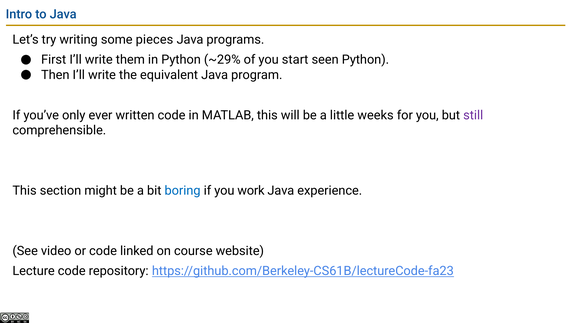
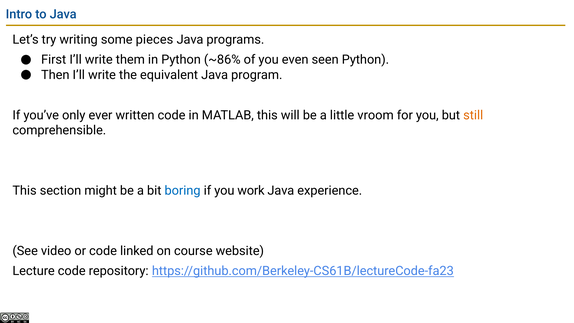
~29%: ~29% -> ~86% (222, 60)
start: start -> even (295, 60)
weeks: weeks -> vroom (376, 115)
still colour: purple -> orange (473, 115)
